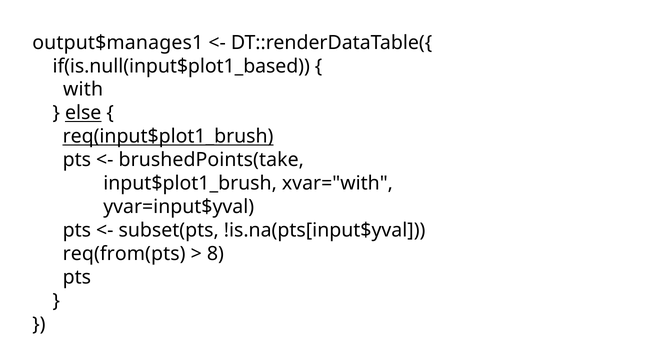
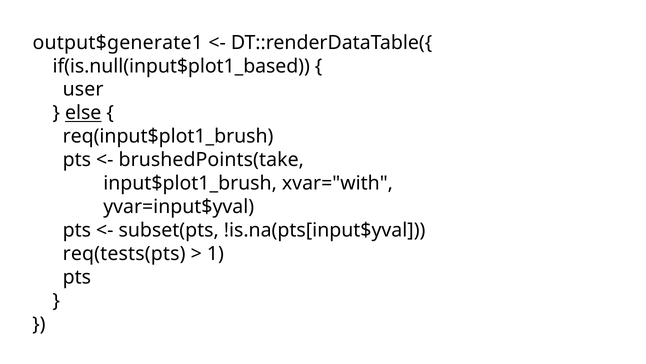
output$manages1: output$manages1 -> output$generate1 (118, 43)
with: with -> user (83, 89)
req(input$plot1_brush underline: present -> none (168, 136)
req(from(pts: req(from(pts -> req(tests(pts (124, 253)
8: 8 -> 1 (215, 253)
